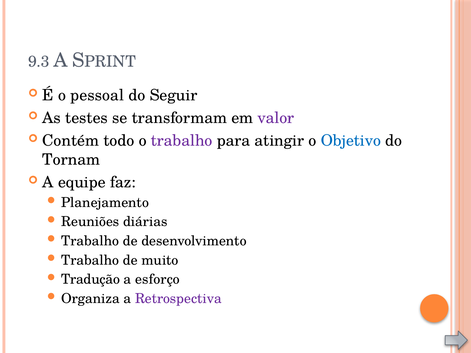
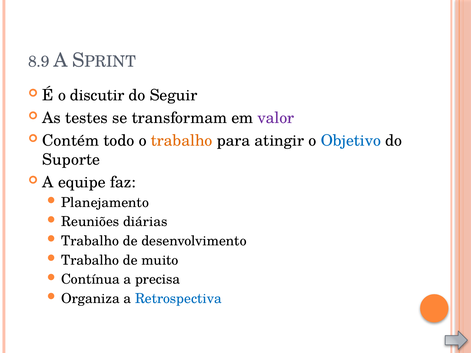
9.3: 9.3 -> 8.9 (39, 62)
pessoal: pessoal -> discutir (97, 95)
trabalho colour: purple -> orange (182, 141)
Tornam: Tornam -> Suporte (71, 160)
Tradução: Tradução -> Contínua (90, 280)
esforço: esforço -> precisa (158, 280)
Retrospectiva colour: purple -> blue (178, 299)
